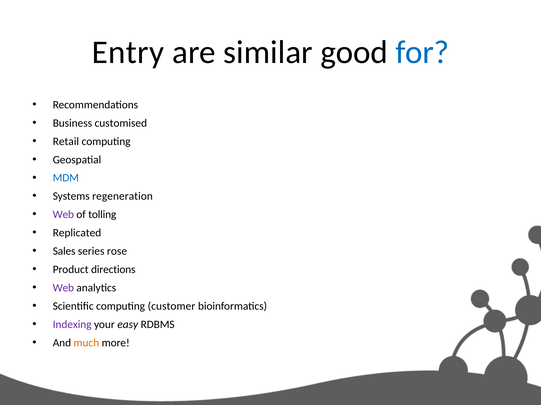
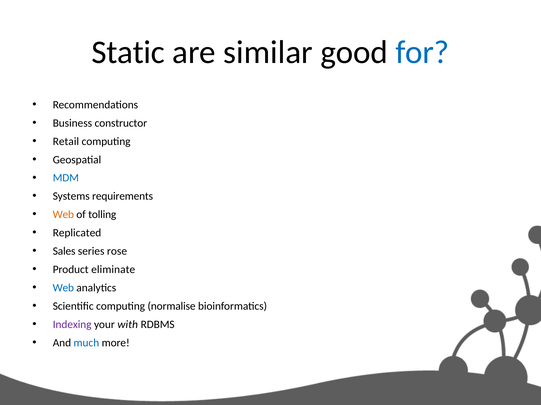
Entry: Entry -> Static (128, 52)
customised: customised -> constructor (121, 123)
regeneration: regeneration -> requirements (123, 197)
Web colour: purple -> orange (63, 215)
directions: directions -> eliminate (113, 270)
Web colour: purple -> blue (63, 288)
customer: customer -> normalise (172, 307)
easy: easy -> with (128, 325)
much colour: orange -> blue (86, 343)
